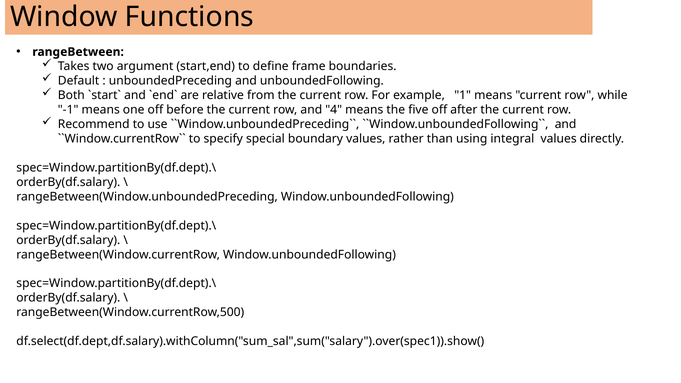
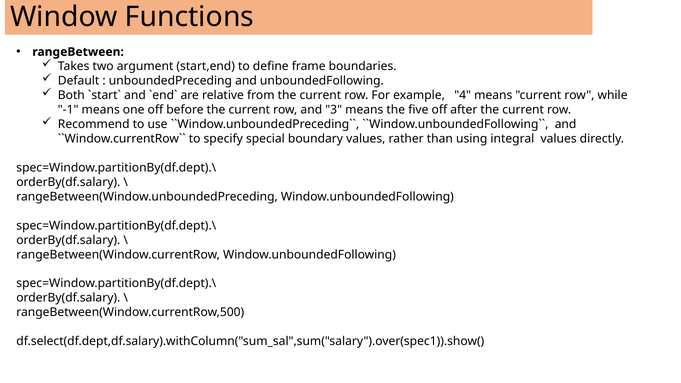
1: 1 -> 4 (463, 95)
4: 4 -> 3 (334, 110)
